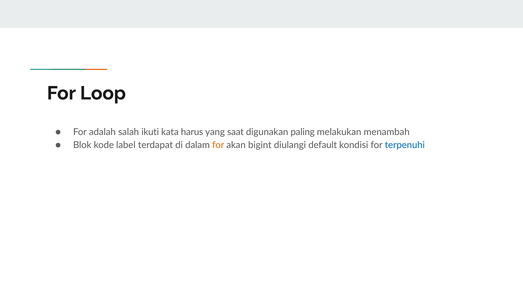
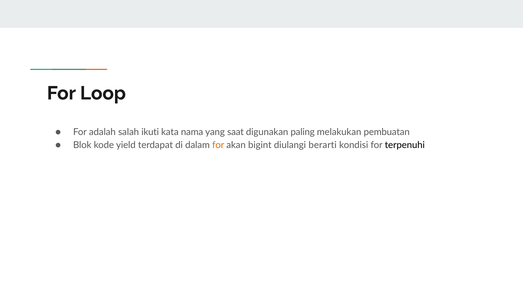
harus: harus -> nama (192, 132)
menambah: menambah -> pembuatan (387, 132)
label: label -> yield (126, 145)
default: default -> berarti (323, 145)
terpenuhi colour: blue -> black (405, 145)
